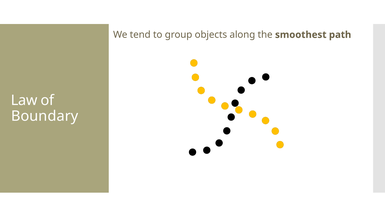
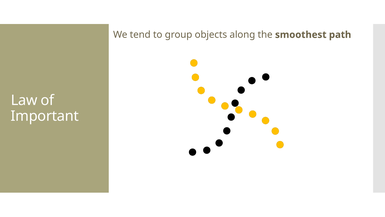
Boundary: Boundary -> Important (45, 116)
